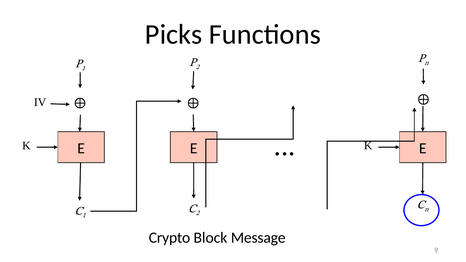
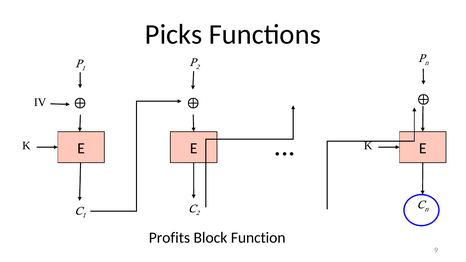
Crypto: Crypto -> Profits (169, 238)
Message: Message -> Function (258, 238)
